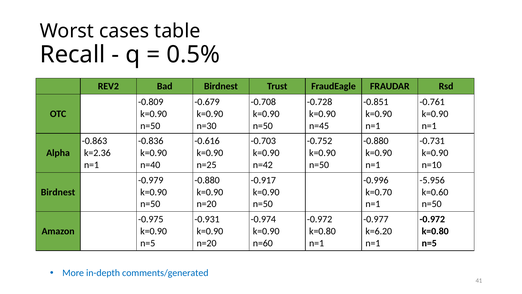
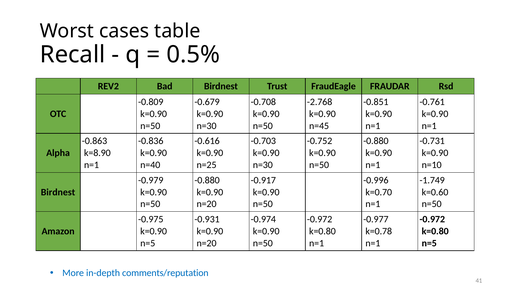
-0.728: -0.728 -> -2.768 (320, 102)
k=2.36: k=2.36 -> k=8.90 (97, 153)
n=42: n=42 -> n=30 (263, 165)
-5.956: -5.956 -> -1.749 (432, 180)
k=6.20: k=6.20 -> k=0.78 (379, 231)
n=60: n=60 -> n=50 (263, 243)
comments/generated: comments/generated -> comments/reputation (165, 273)
